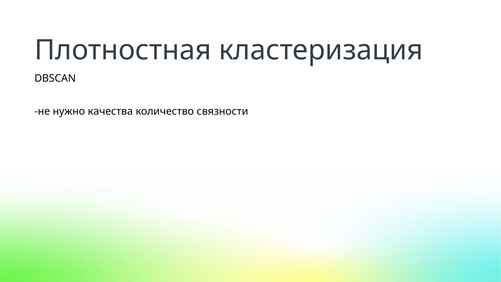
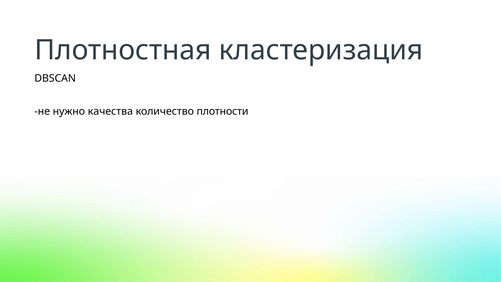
связности: связности -> плотности (223, 111)
